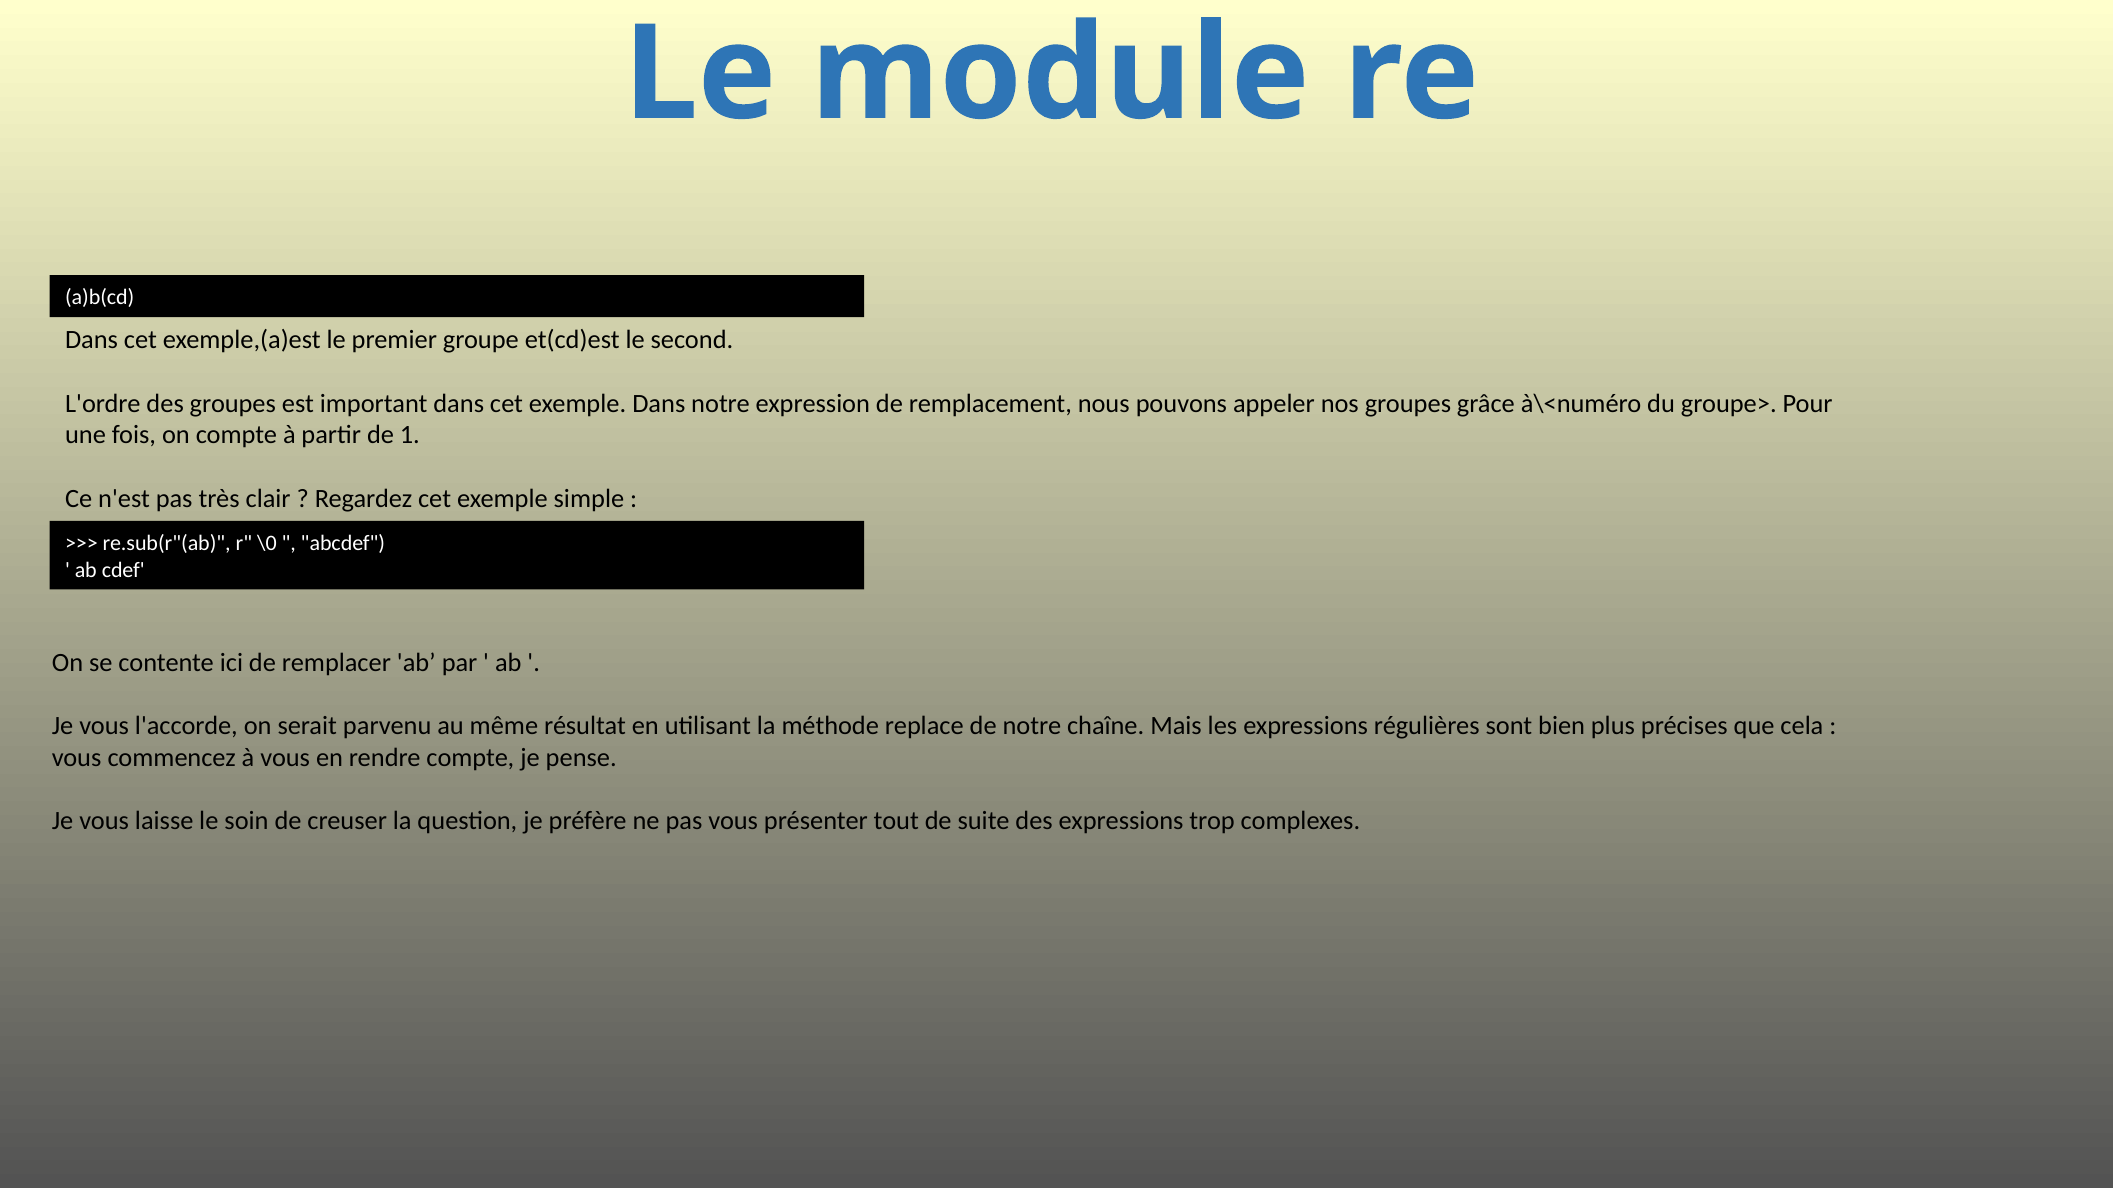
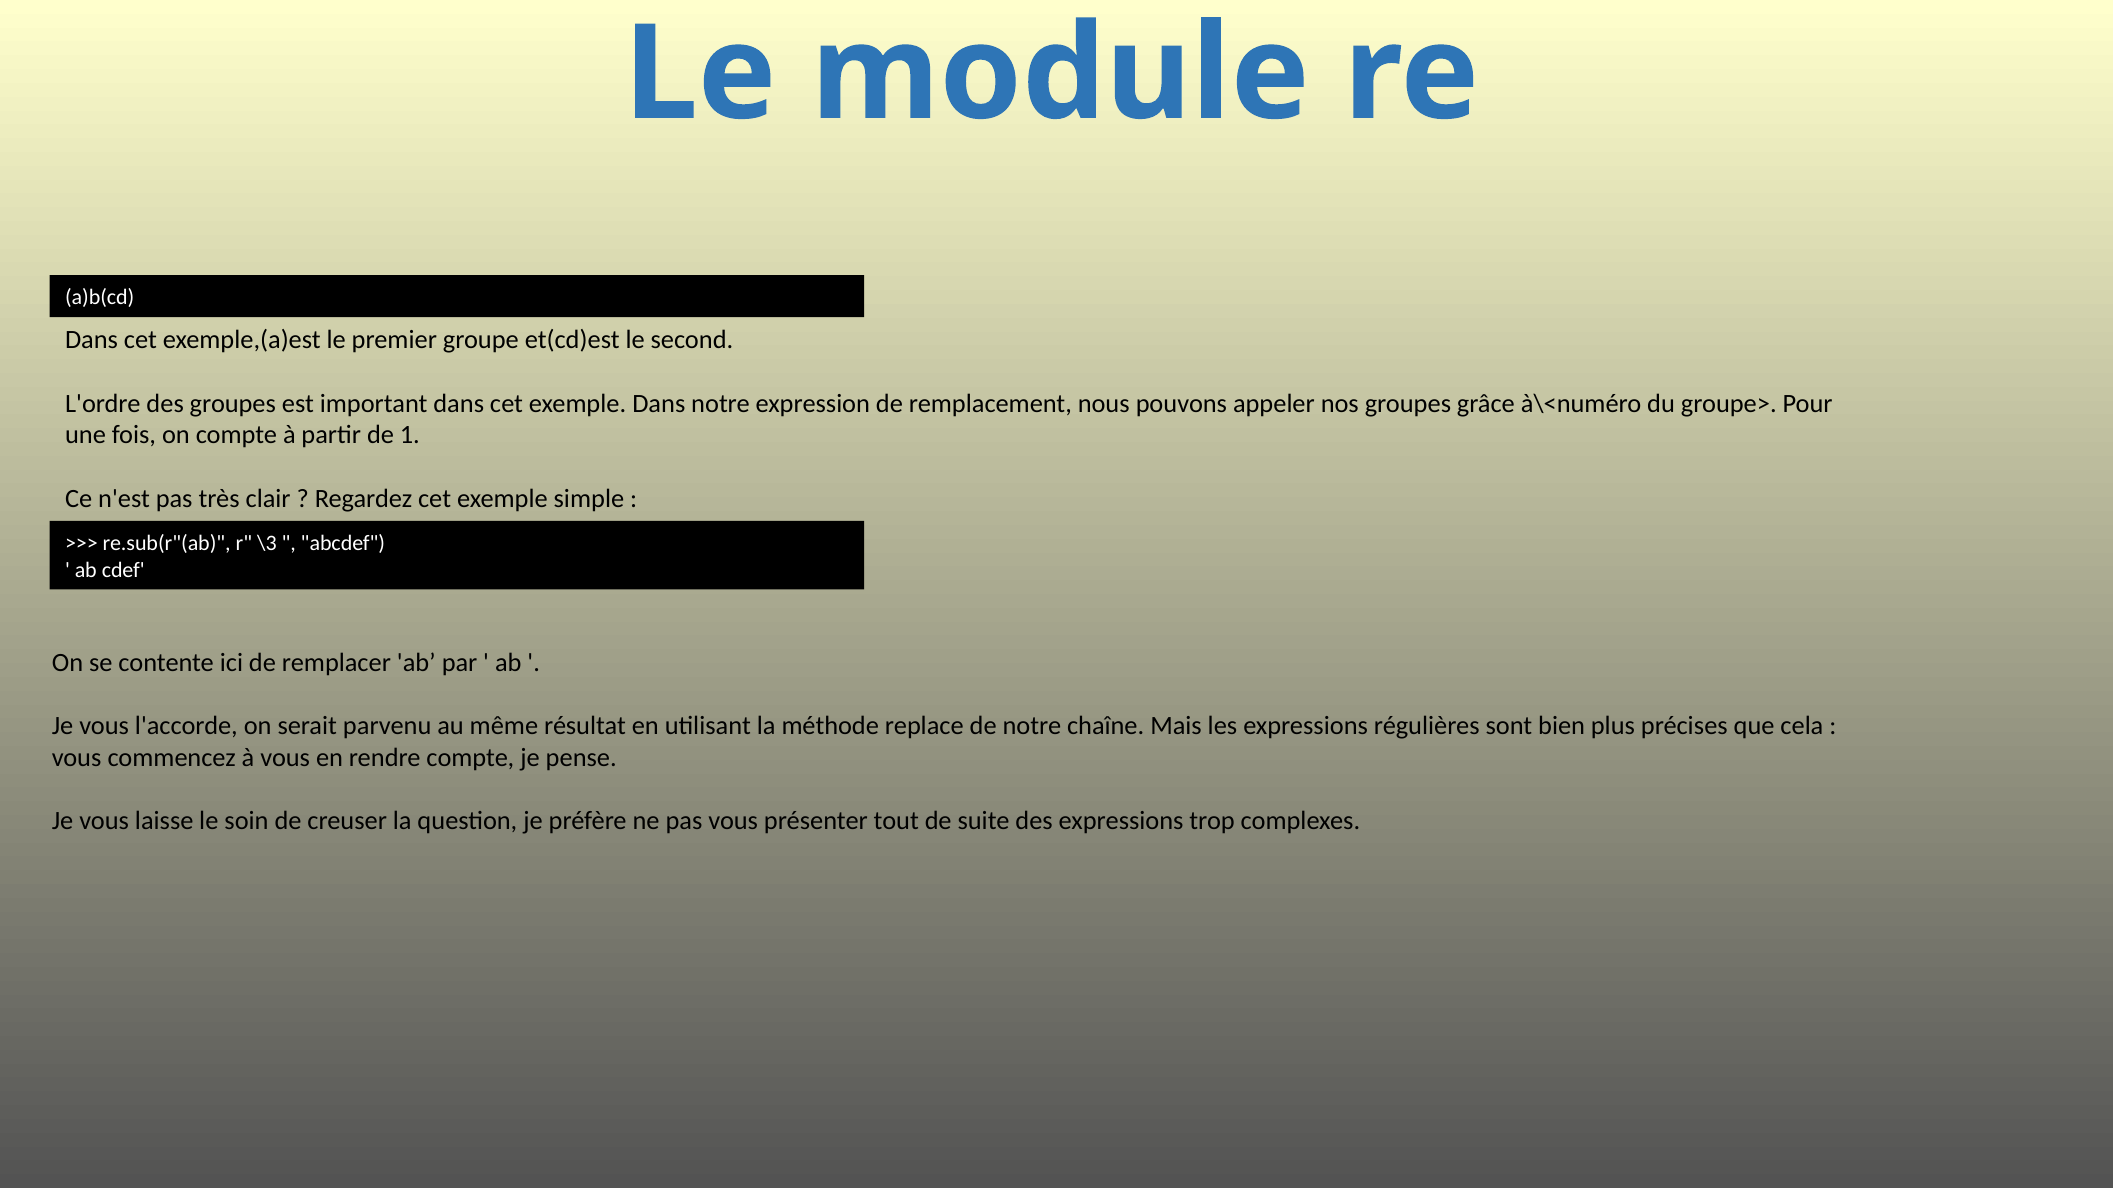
\0: \0 -> \3 (267, 544)
